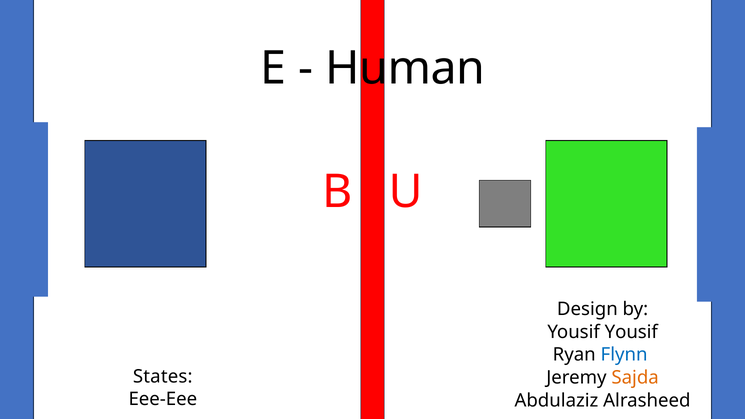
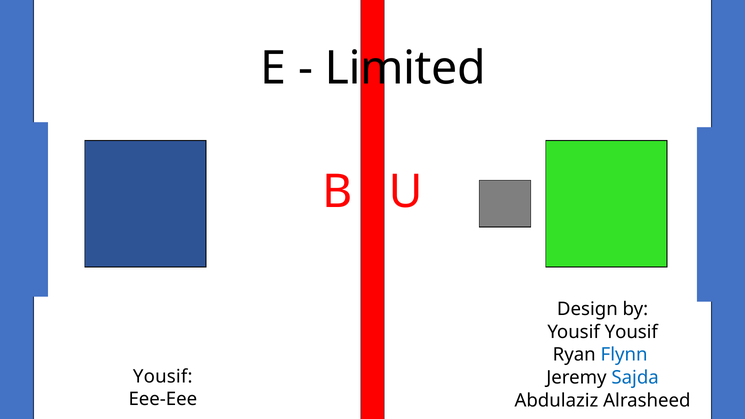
Human: Human -> Limited (405, 68)
States: States -> Yousif (163, 376)
Sajda colour: orange -> blue (635, 378)
